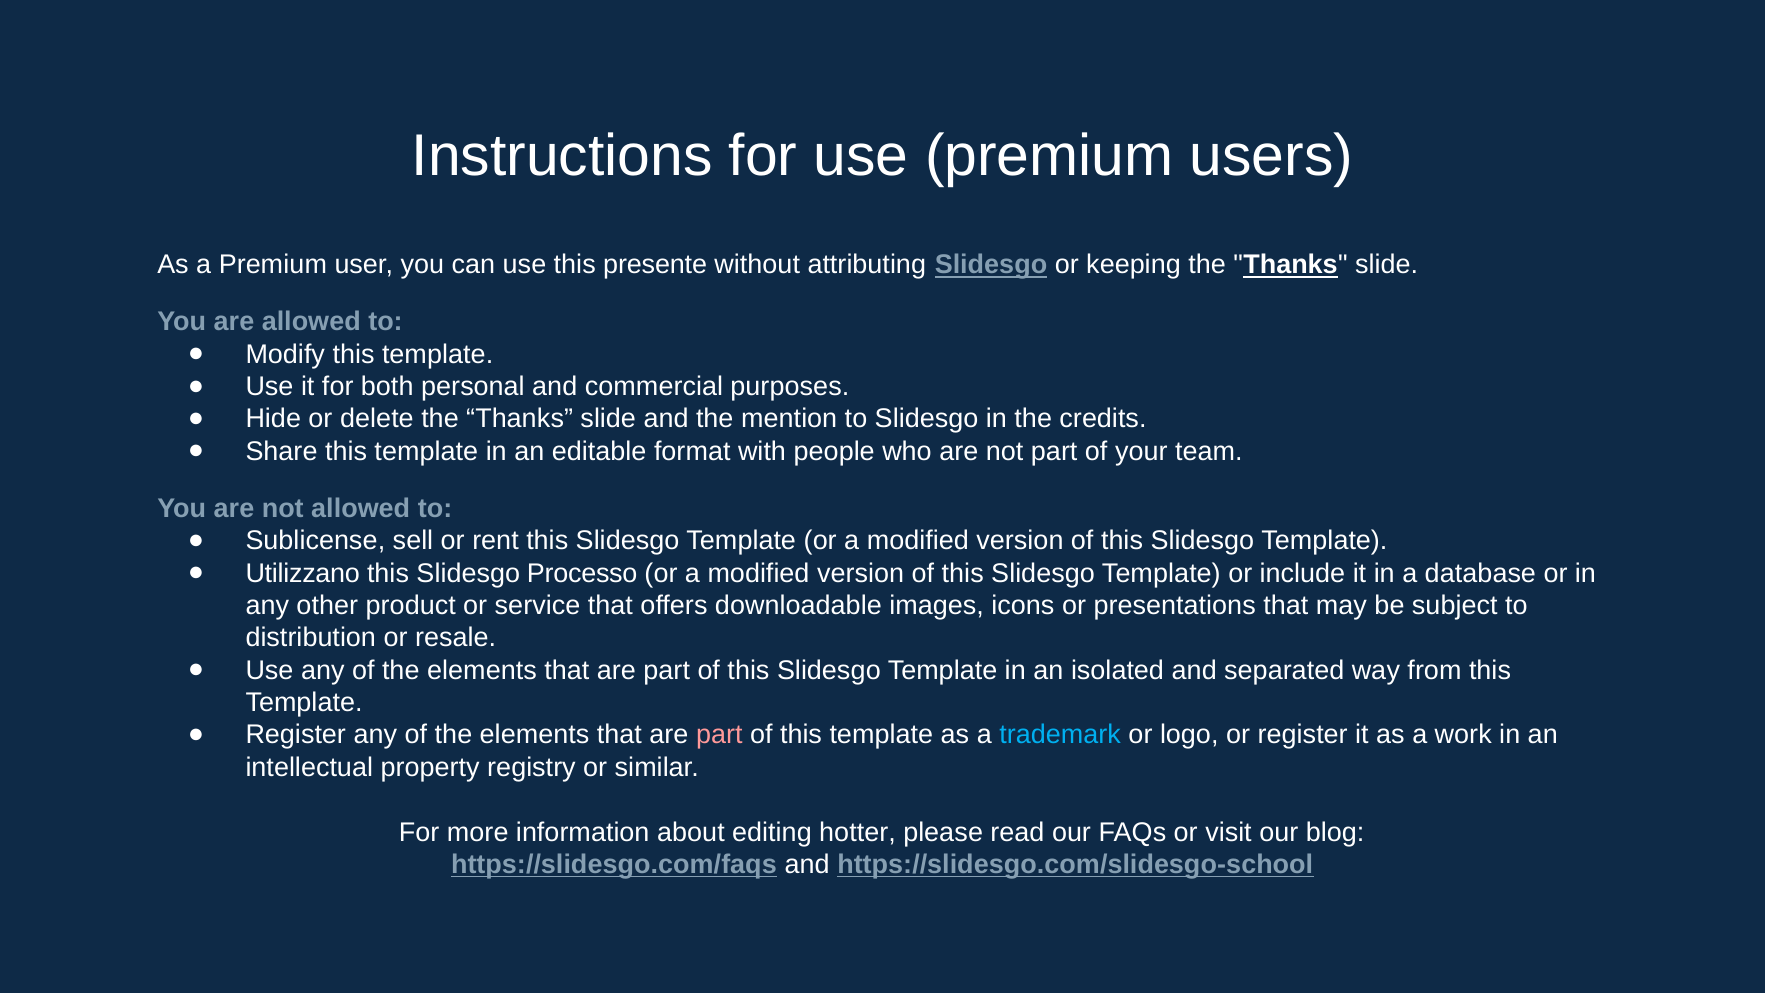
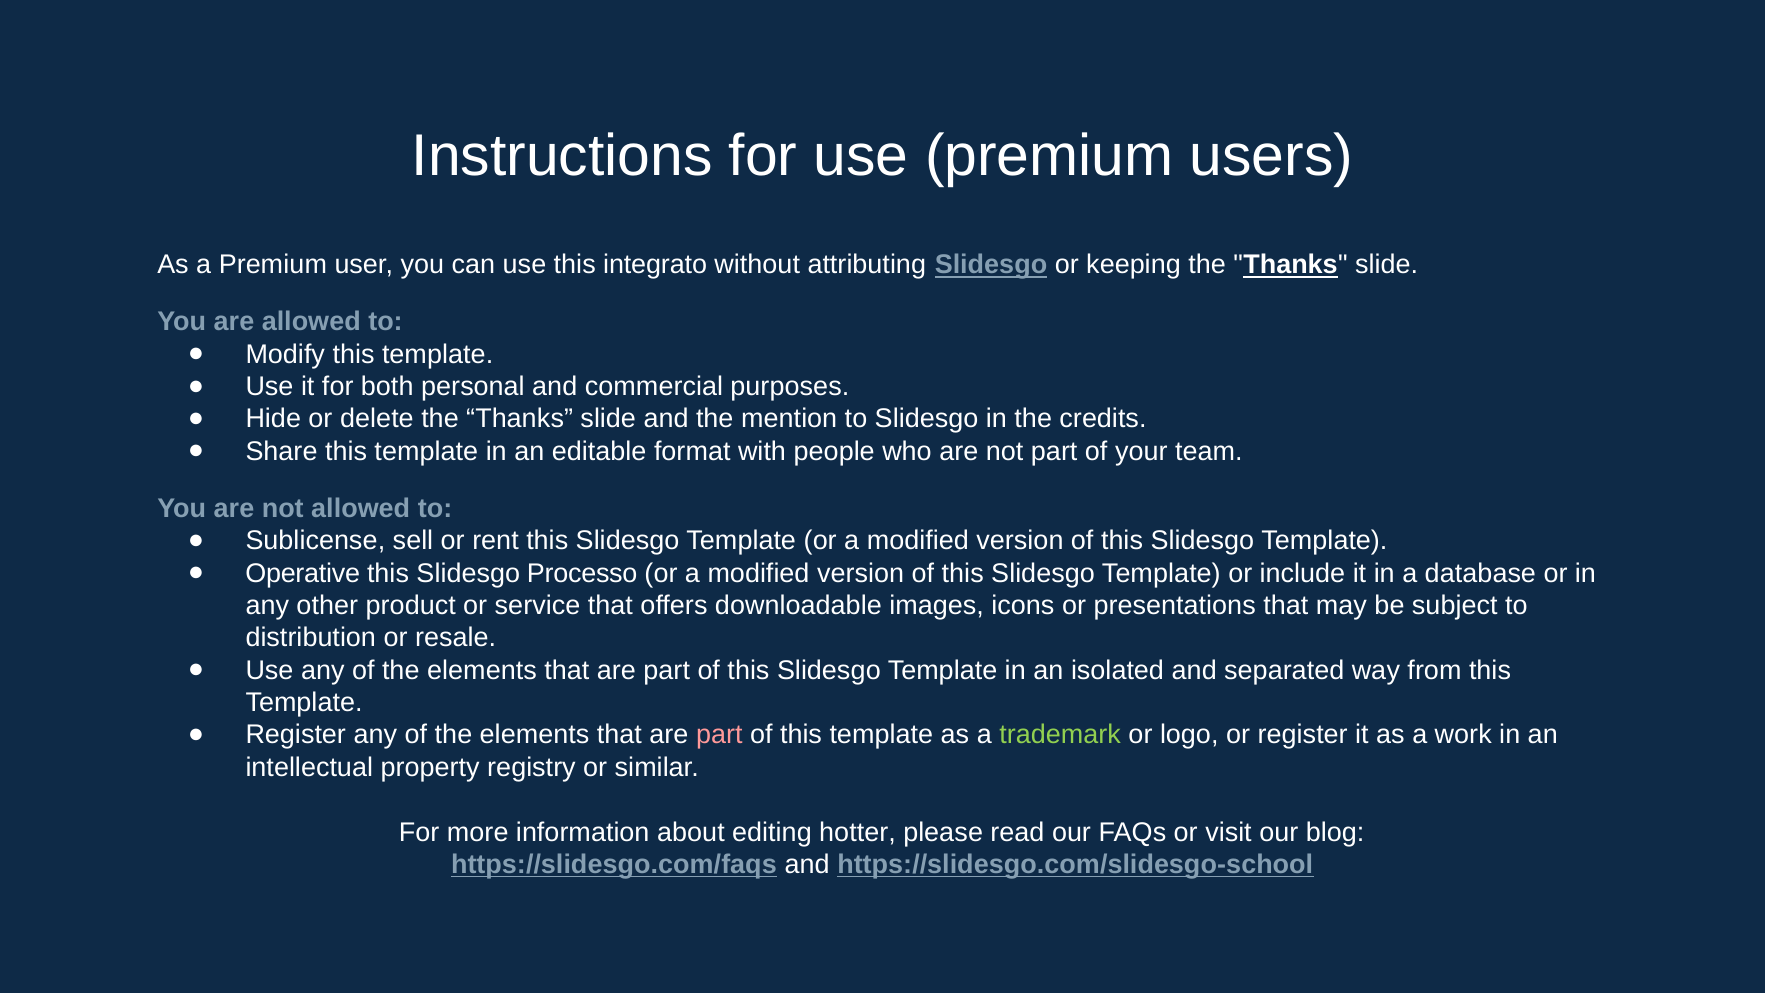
presente: presente -> integrato (655, 265)
Utilizzano: Utilizzano -> Operative (303, 573)
trademark colour: light blue -> light green (1060, 735)
